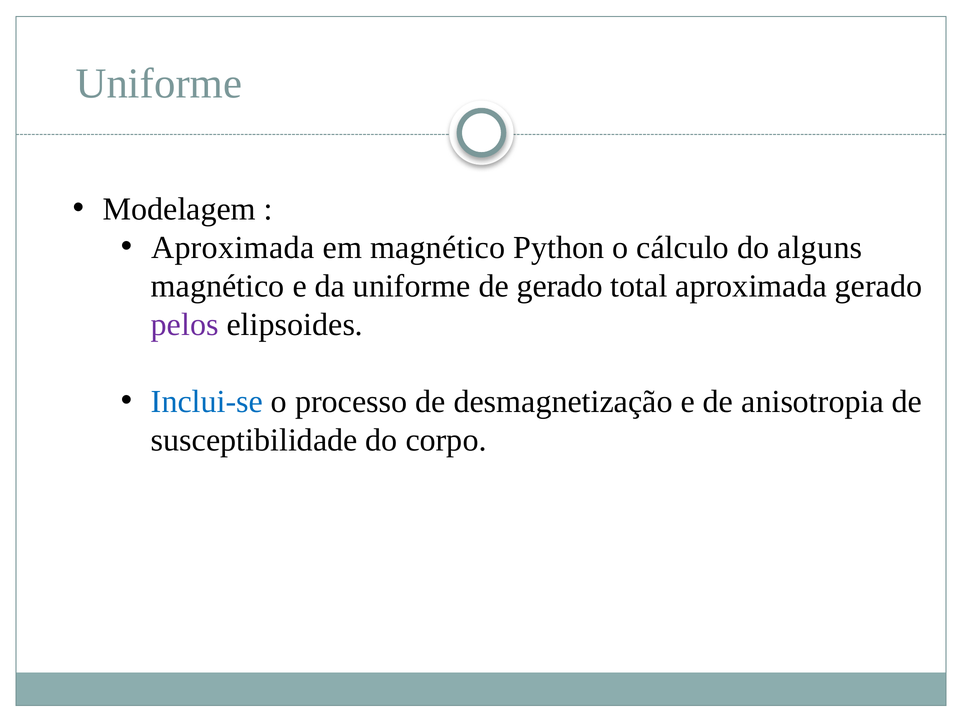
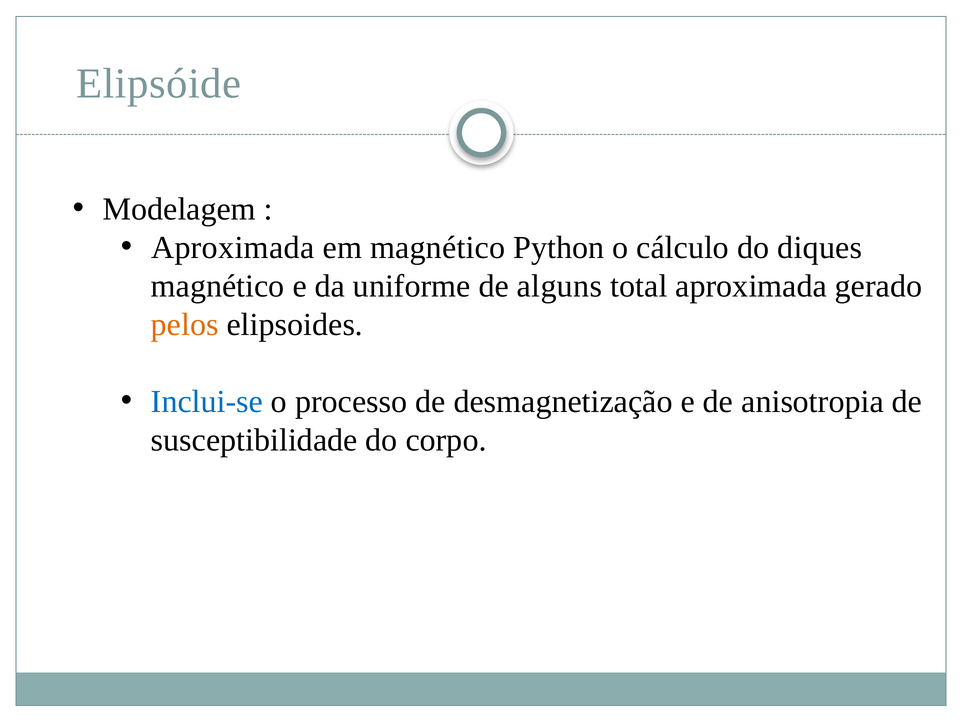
Uniforme: Uniforme -> Elipsóide (159, 84)
alguns: alguns -> diques (820, 248)
de gerado: gerado -> alguns (560, 286)
pelos colour: purple -> orange (185, 325)
